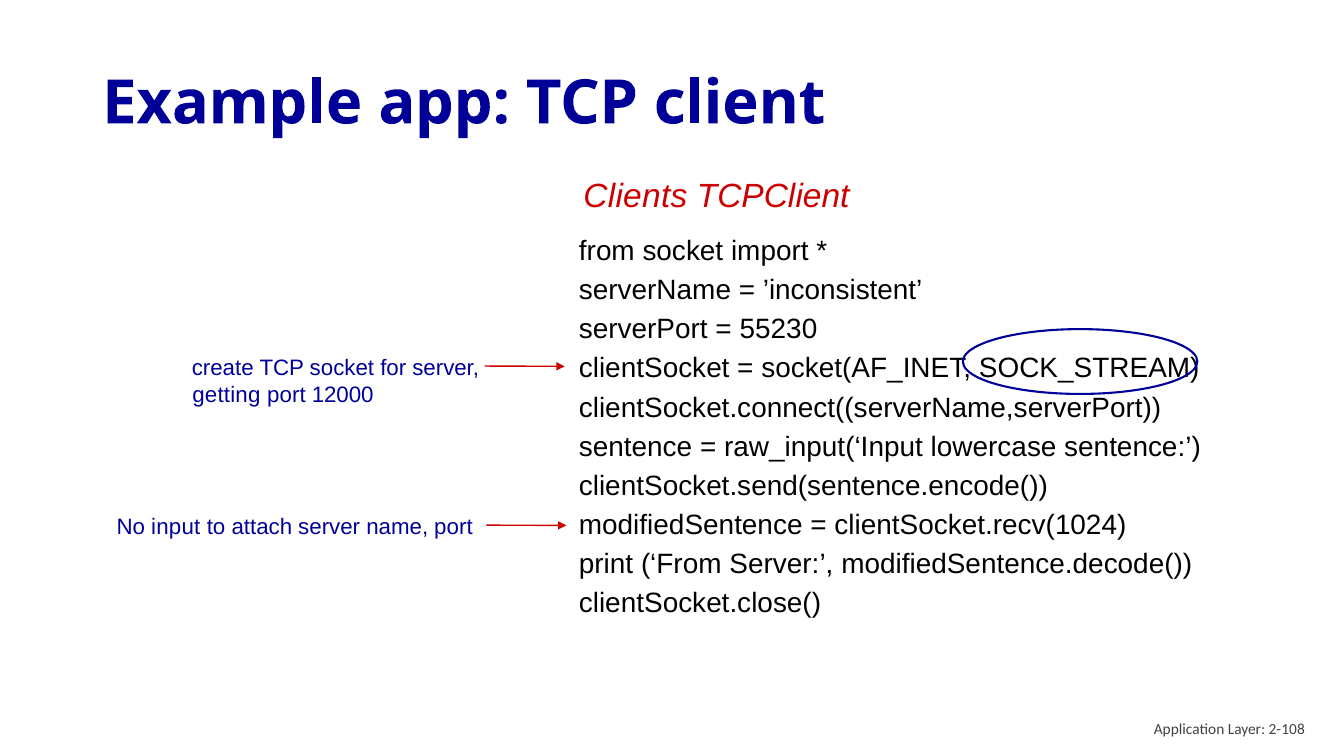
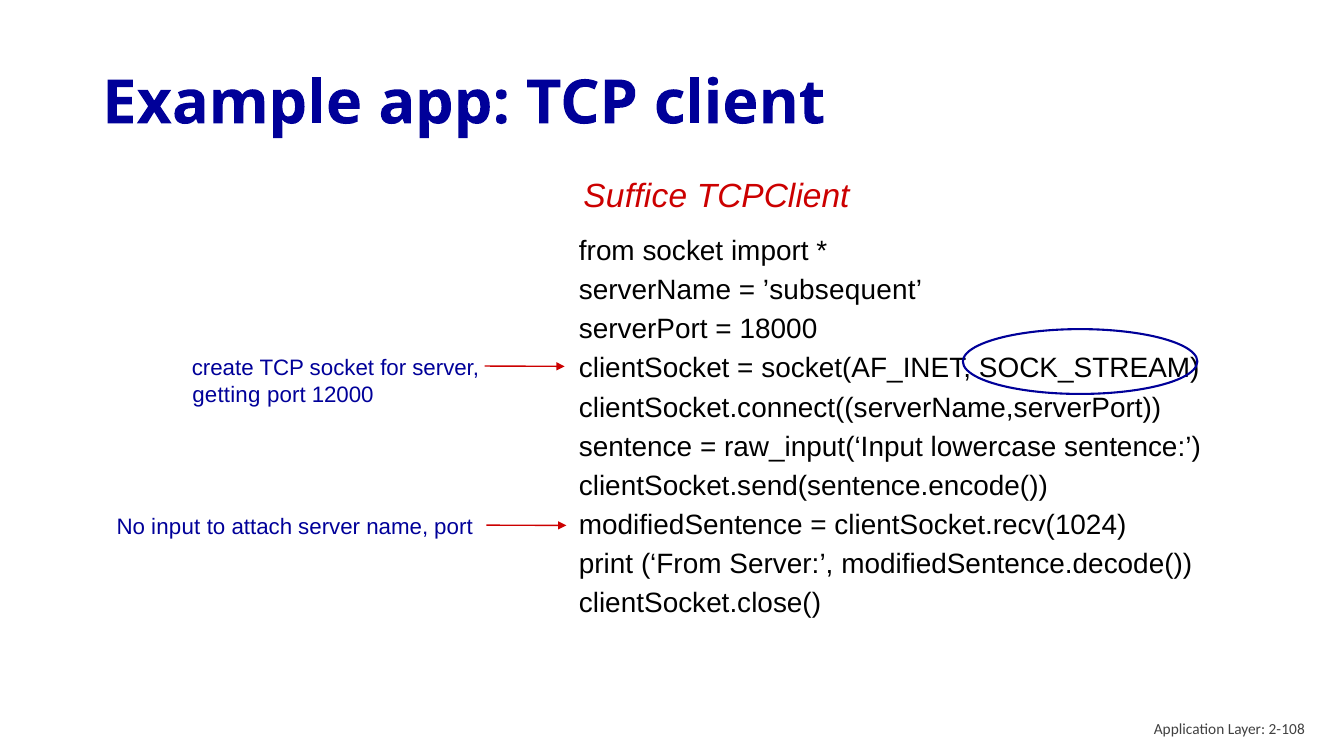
Clients: Clients -> Suffice (635, 197)
’inconsistent: ’inconsistent -> ’subsequent (842, 290)
55230: 55230 -> 18000 (778, 330)
